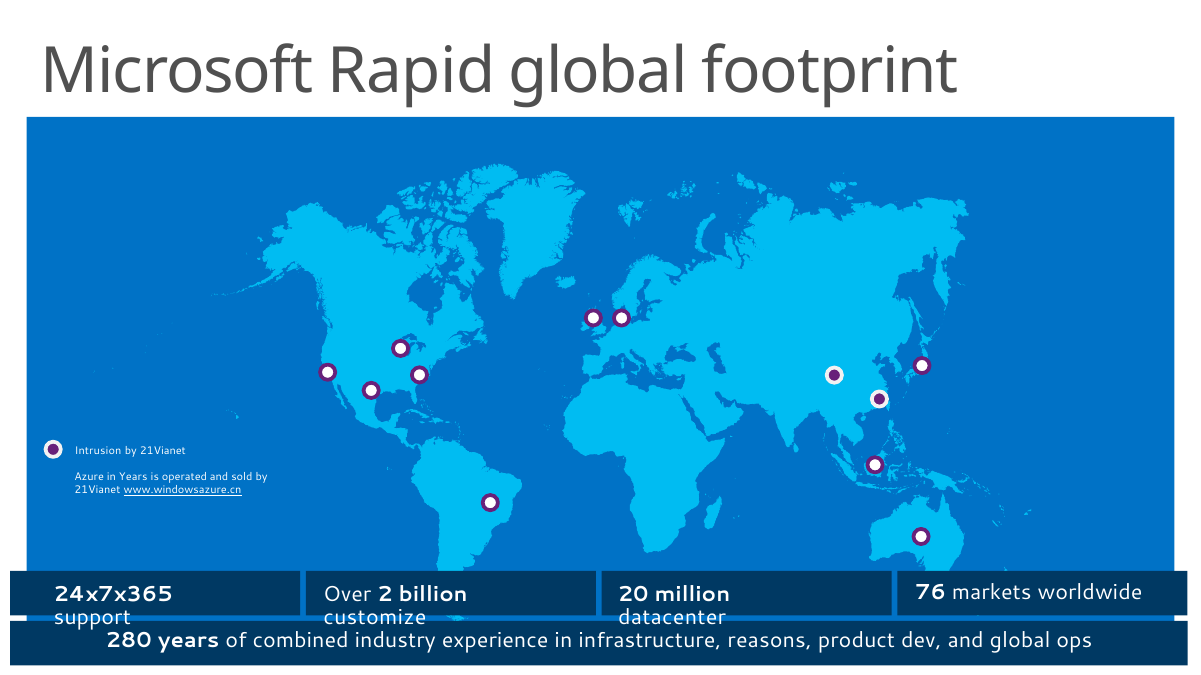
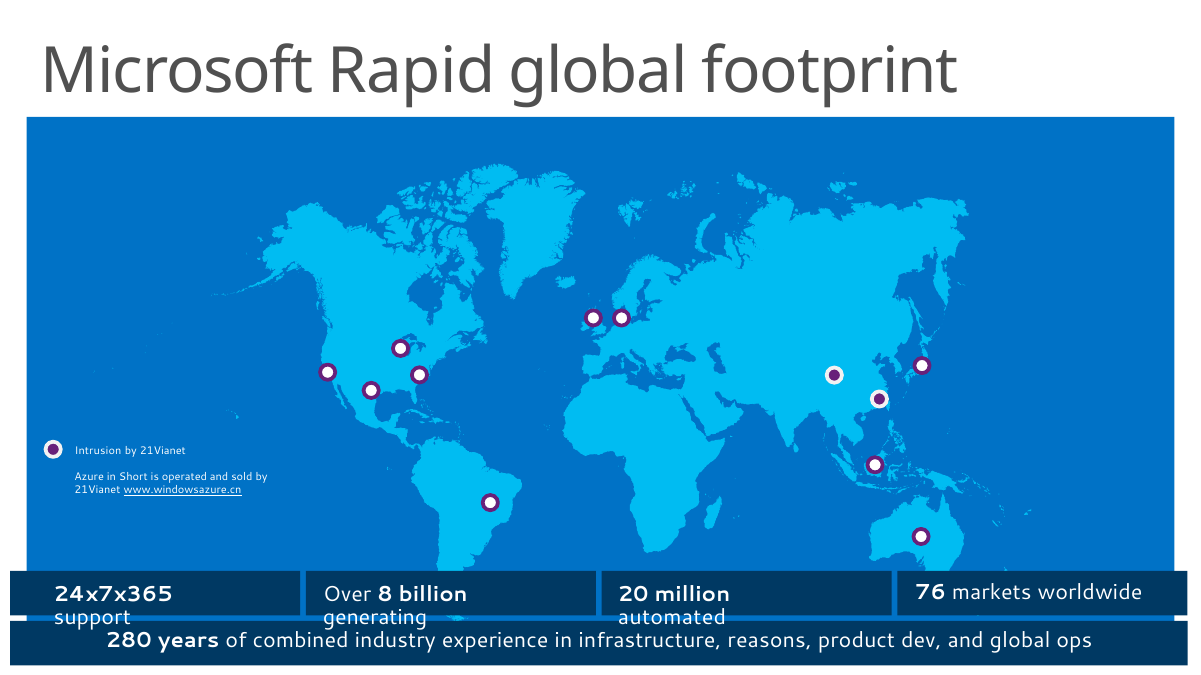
in Years: Years -> Short (133, 477)
2: 2 -> 8 (385, 595)
customize: customize -> generating (375, 618)
datacenter: datacenter -> automated (672, 618)
